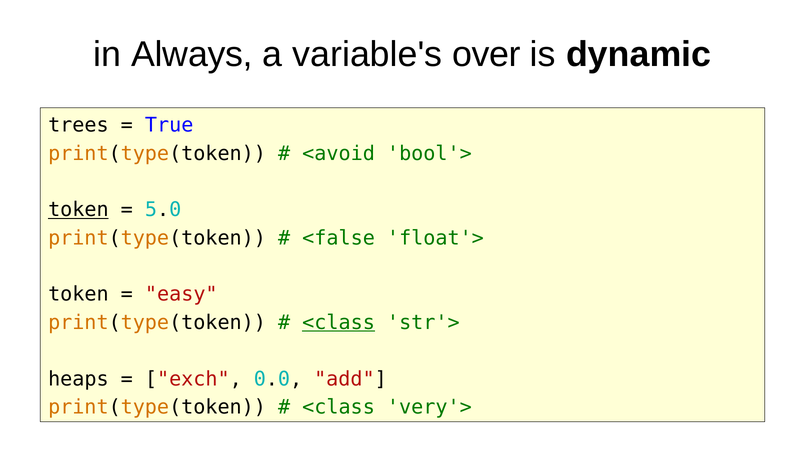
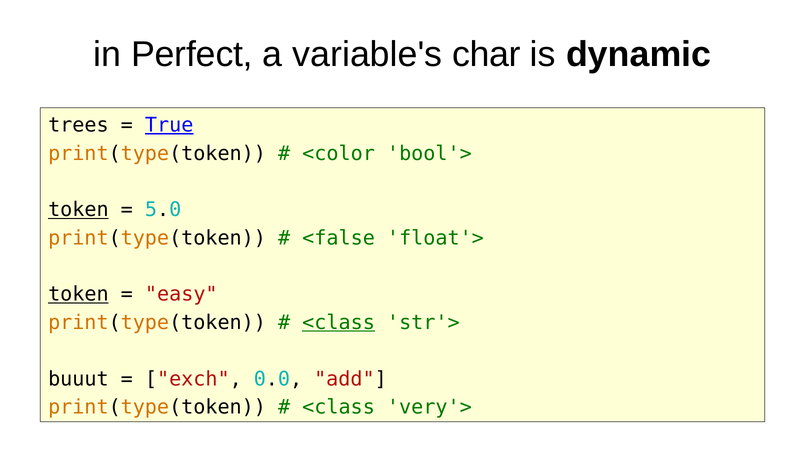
Always: Always -> Perfect (192, 54)
over: over -> char (486, 54)
True underline: none -> present (169, 125)
<avoid: <avoid -> <color (339, 153)
token underline: none -> present (78, 294)
heaps: heaps -> buuut (78, 379)
